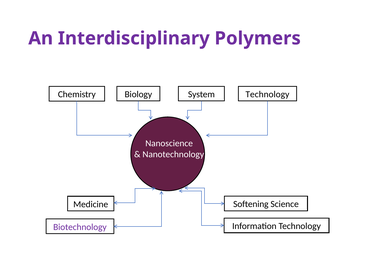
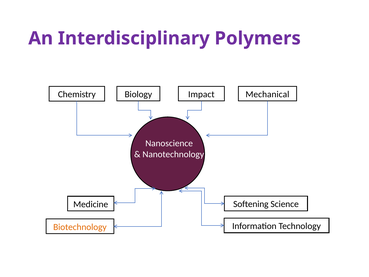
Technology: Technology -> Mechanical (267, 94)
System: System -> Impact (201, 94)
Biotechnology colour: purple -> orange (80, 227)
